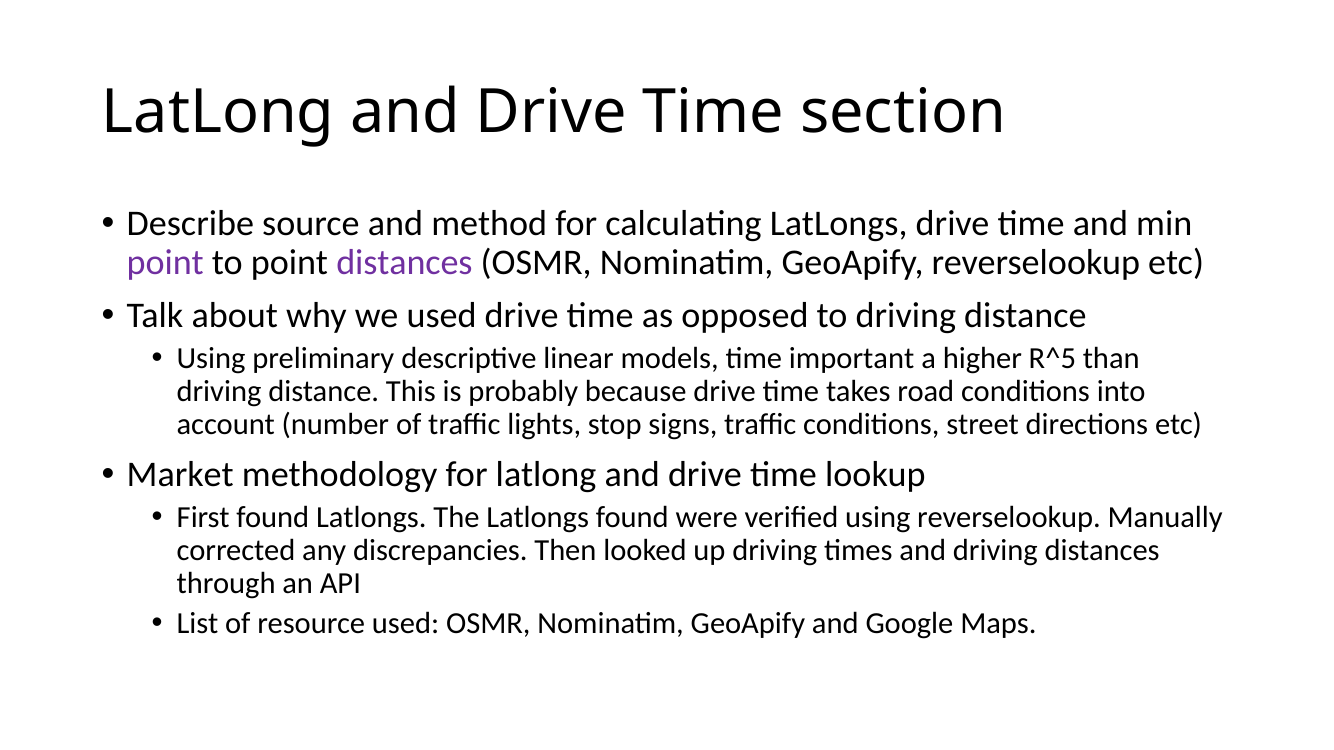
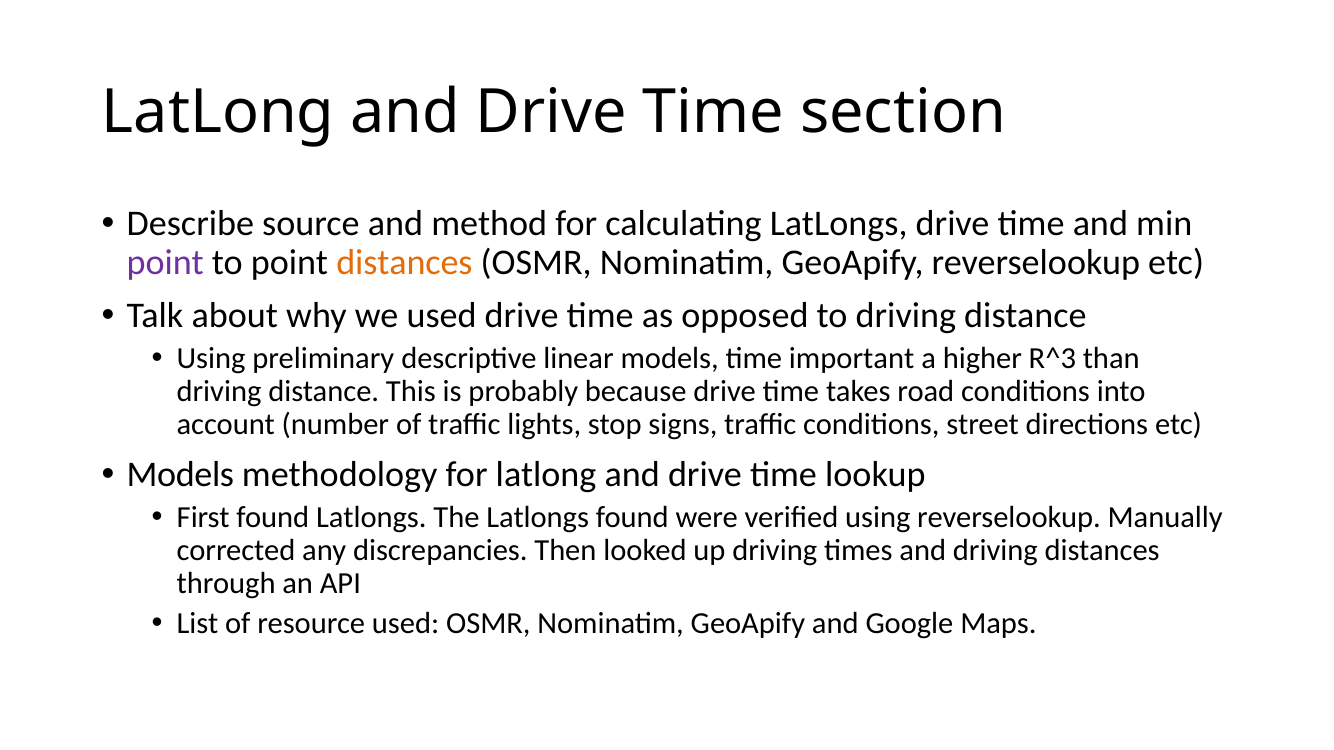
distances colour: purple -> orange (404, 263)
R^5: R^5 -> R^3 (1052, 359)
Market: Market -> Models (180, 475)
